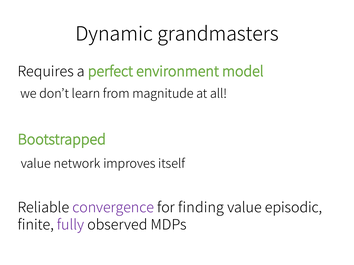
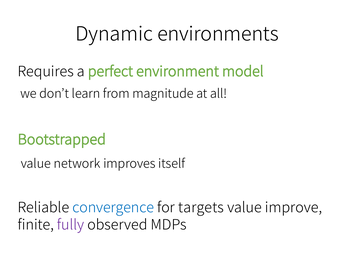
grandmasters: grandmasters -> environments (218, 34)
convergence colour: purple -> blue (113, 208)
finding: finding -> targets (201, 208)
episodic: episodic -> improve (294, 208)
